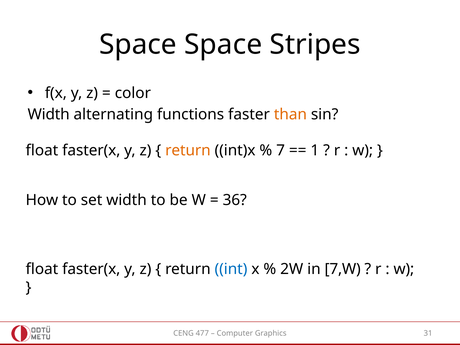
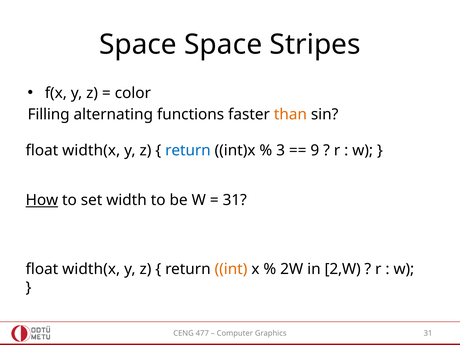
Width: Width -> Filling (49, 115)
faster(x: faster(x -> width(x (91, 151)
return colour: orange -> blue (188, 151)
7: 7 -> 3 (281, 151)
1: 1 -> 9 (315, 151)
How underline: none -> present (42, 200)
36: 36 -> 31 (235, 200)
faster(x: faster(x -> width(x (91, 269)
int colour: blue -> orange (231, 269)
7,W: 7,W -> 2,W (343, 269)
